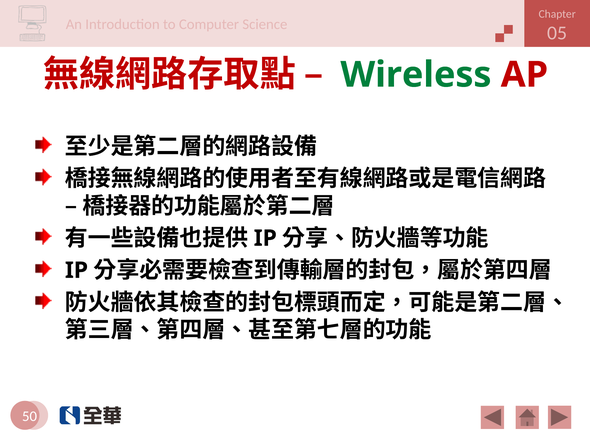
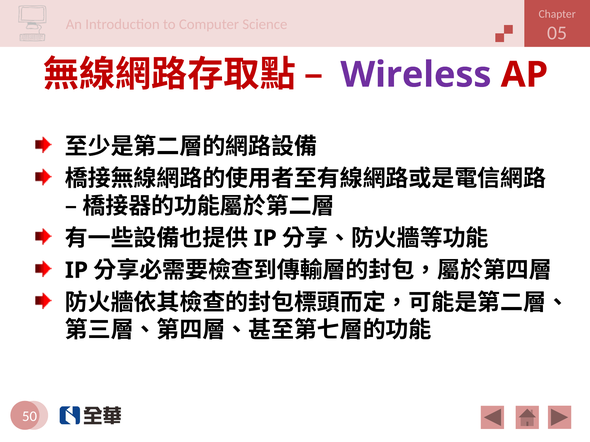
Wireless colour: green -> purple (416, 75)
